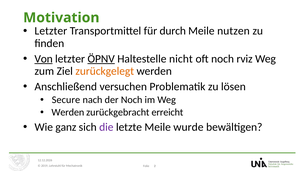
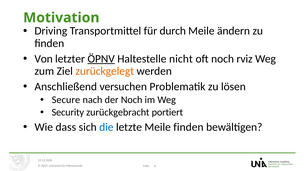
Letzter: Letzter -> Driving (51, 31)
nutzen: nutzen -> ändern (234, 31)
Von underline: present -> none (44, 59)
Werden: Werden -> Security (68, 112)
erreicht: erreicht -> portiert (167, 112)
ganz: ganz -> dass (66, 127)
die colour: purple -> blue (106, 127)
Meile wurde: wurde -> finden (188, 127)
